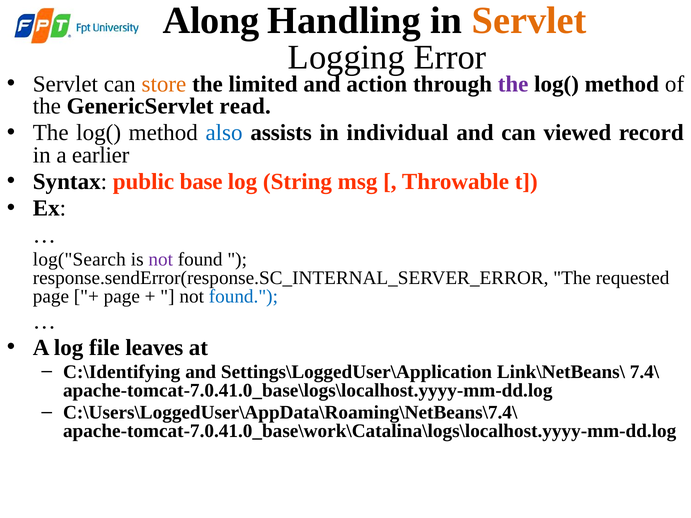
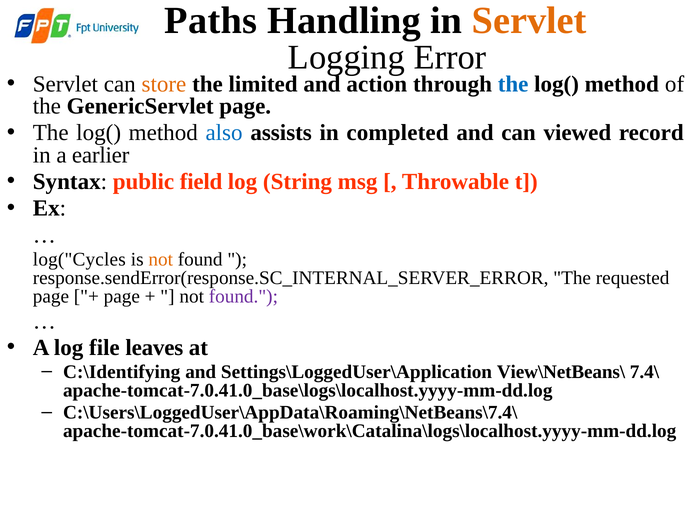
Along: Along -> Paths (211, 21)
the colour: purple -> blue (513, 84)
GenericServlet read: read -> page (245, 106)
individual: individual -> completed (398, 133)
base: base -> field (201, 182)
log("Search: log("Search -> log("Cycles (79, 259)
not colour: purple -> orange (161, 259)
found colour: blue -> purple (243, 296)
Link\NetBeans\: Link\NetBeans\ -> View\NetBeans\ (561, 372)
